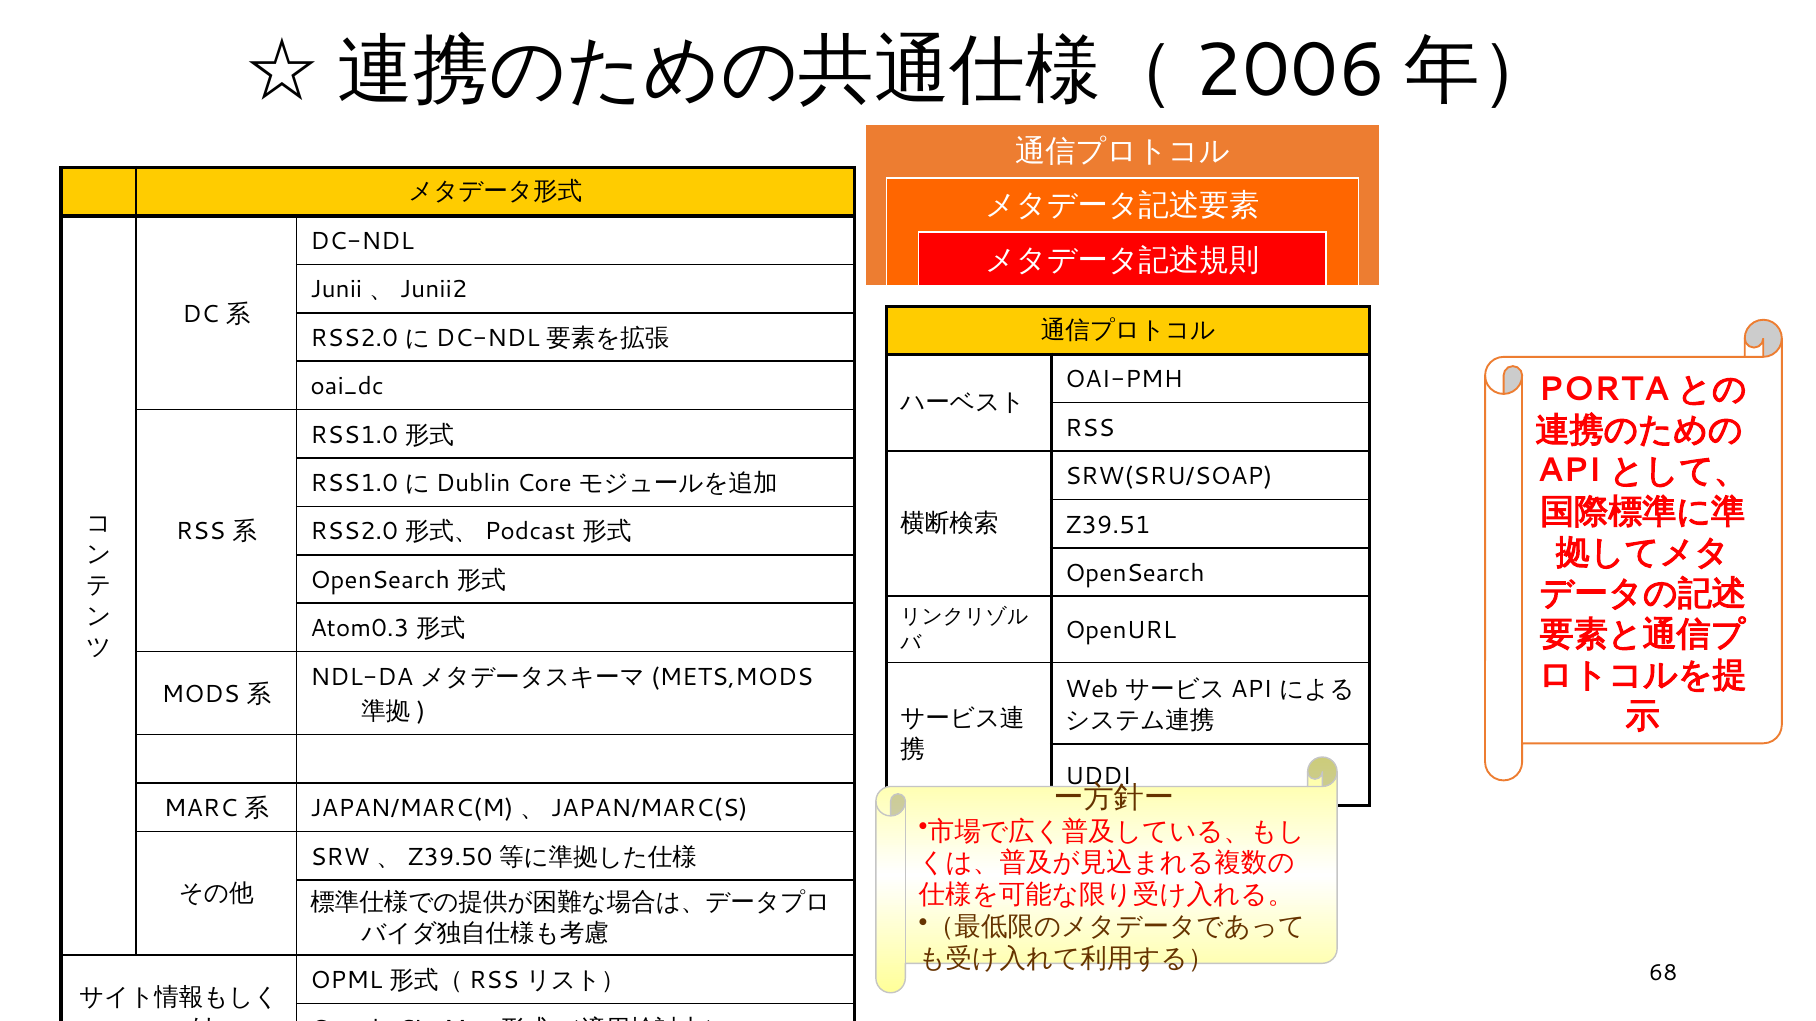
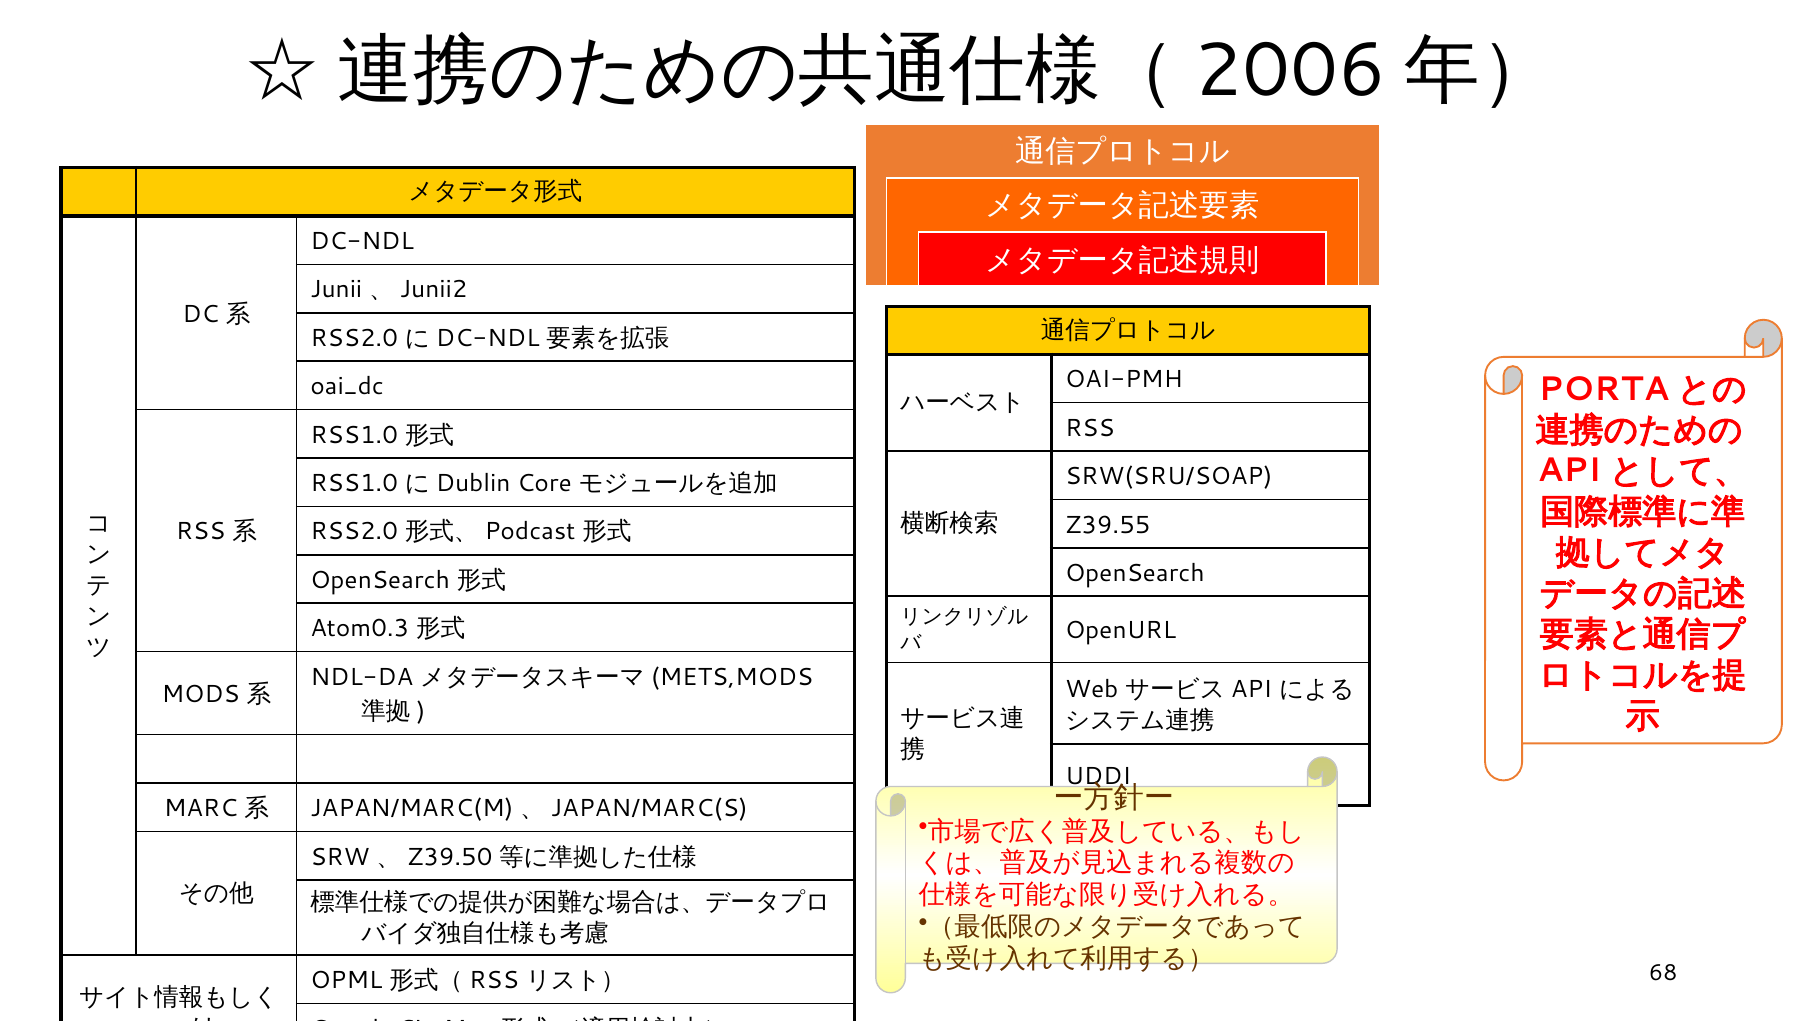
Z39.51: Z39.51 -> Z39.55 (1108, 525)
